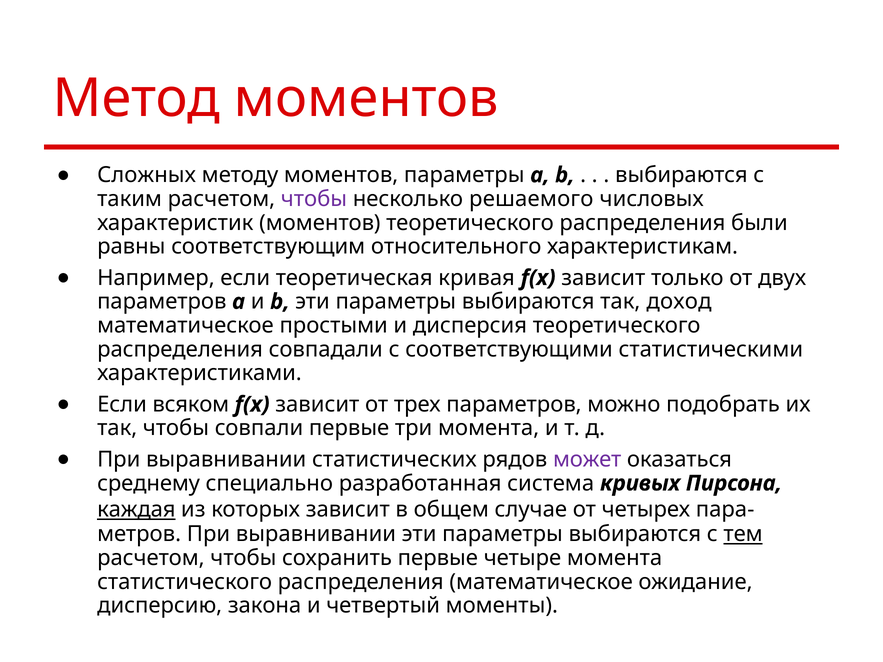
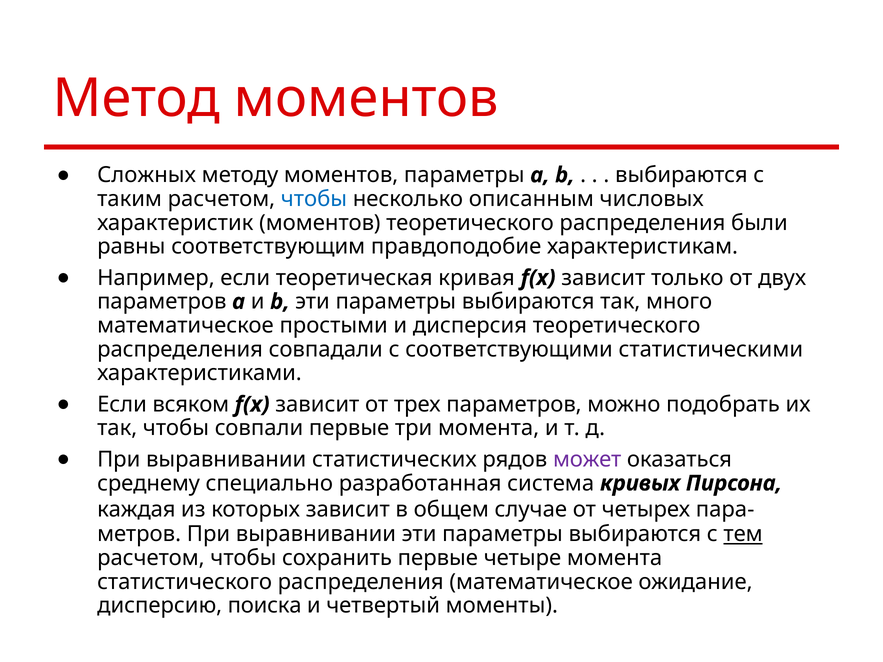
чтобы colour: purple -> blue (314, 199)
решаемого: решаемого -> описанным (531, 199)
относительного: относительного -> правдоподобие (456, 247)
доход: доход -> много (679, 302)
каждая underline: present -> none (136, 510)
закона: закона -> поиска (265, 606)
